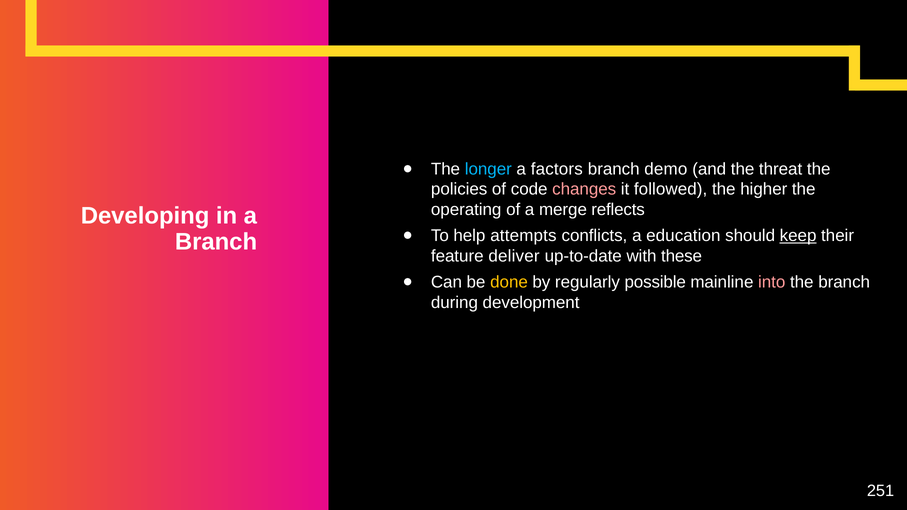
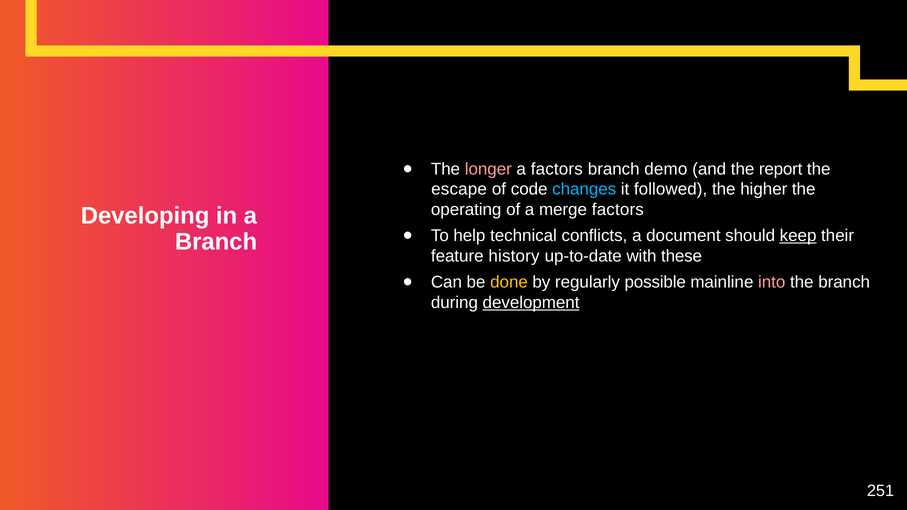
longer colour: light blue -> pink (488, 169)
threat: threat -> report (781, 169)
policies: policies -> escape (459, 189)
changes colour: pink -> light blue (584, 189)
merge reflects: reflects -> factors (618, 210)
attempts: attempts -> technical (524, 236)
education: education -> document (683, 236)
deliver: deliver -> history (514, 256)
development underline: none -> present (531, 303)
